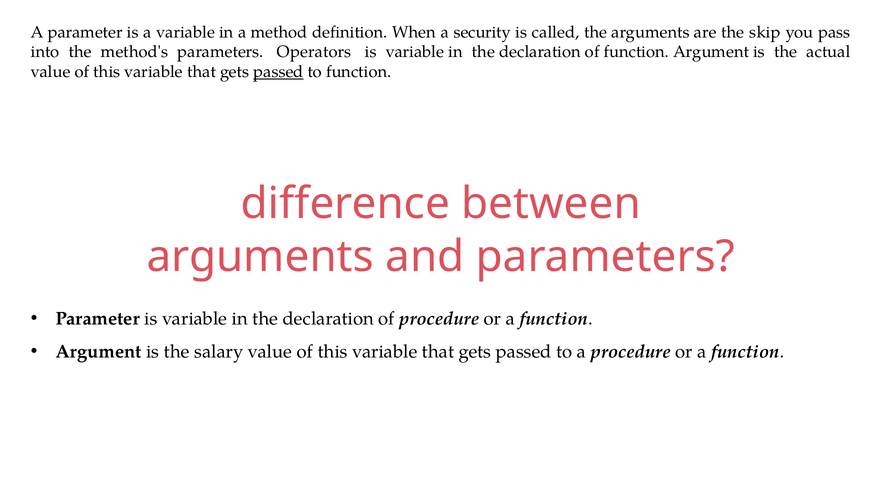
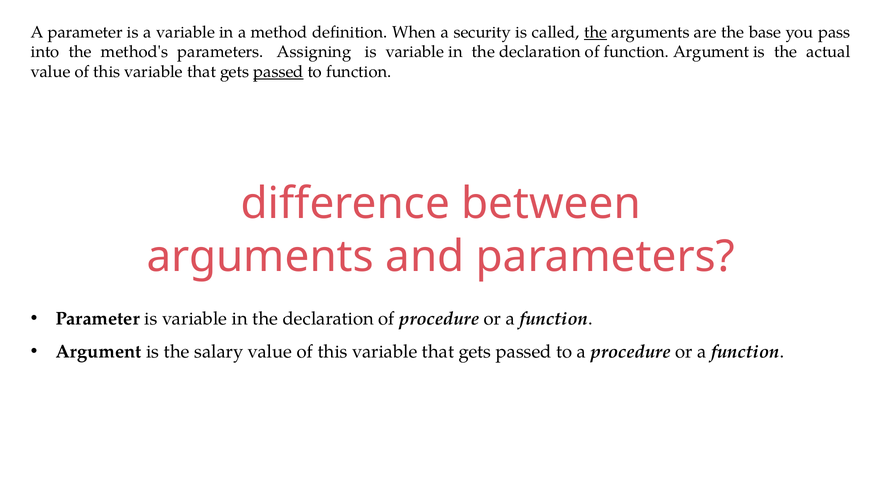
the underline: none -> present (596, 32)
skip: skip -> base (765, 32)
Operators: Operators -> Assigning (314, 52)
